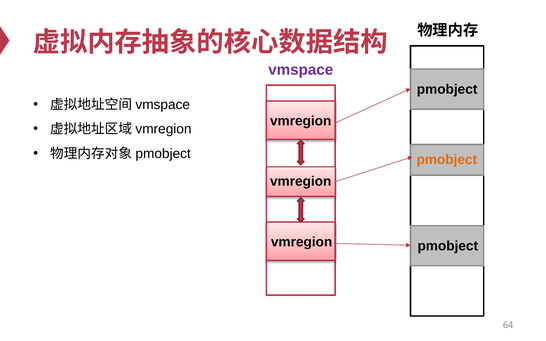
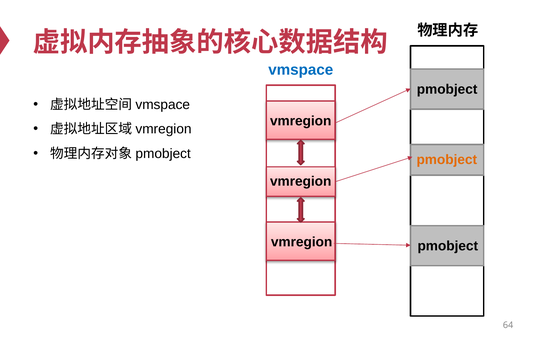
vmspace colour: purple -> blue (301, 70)
